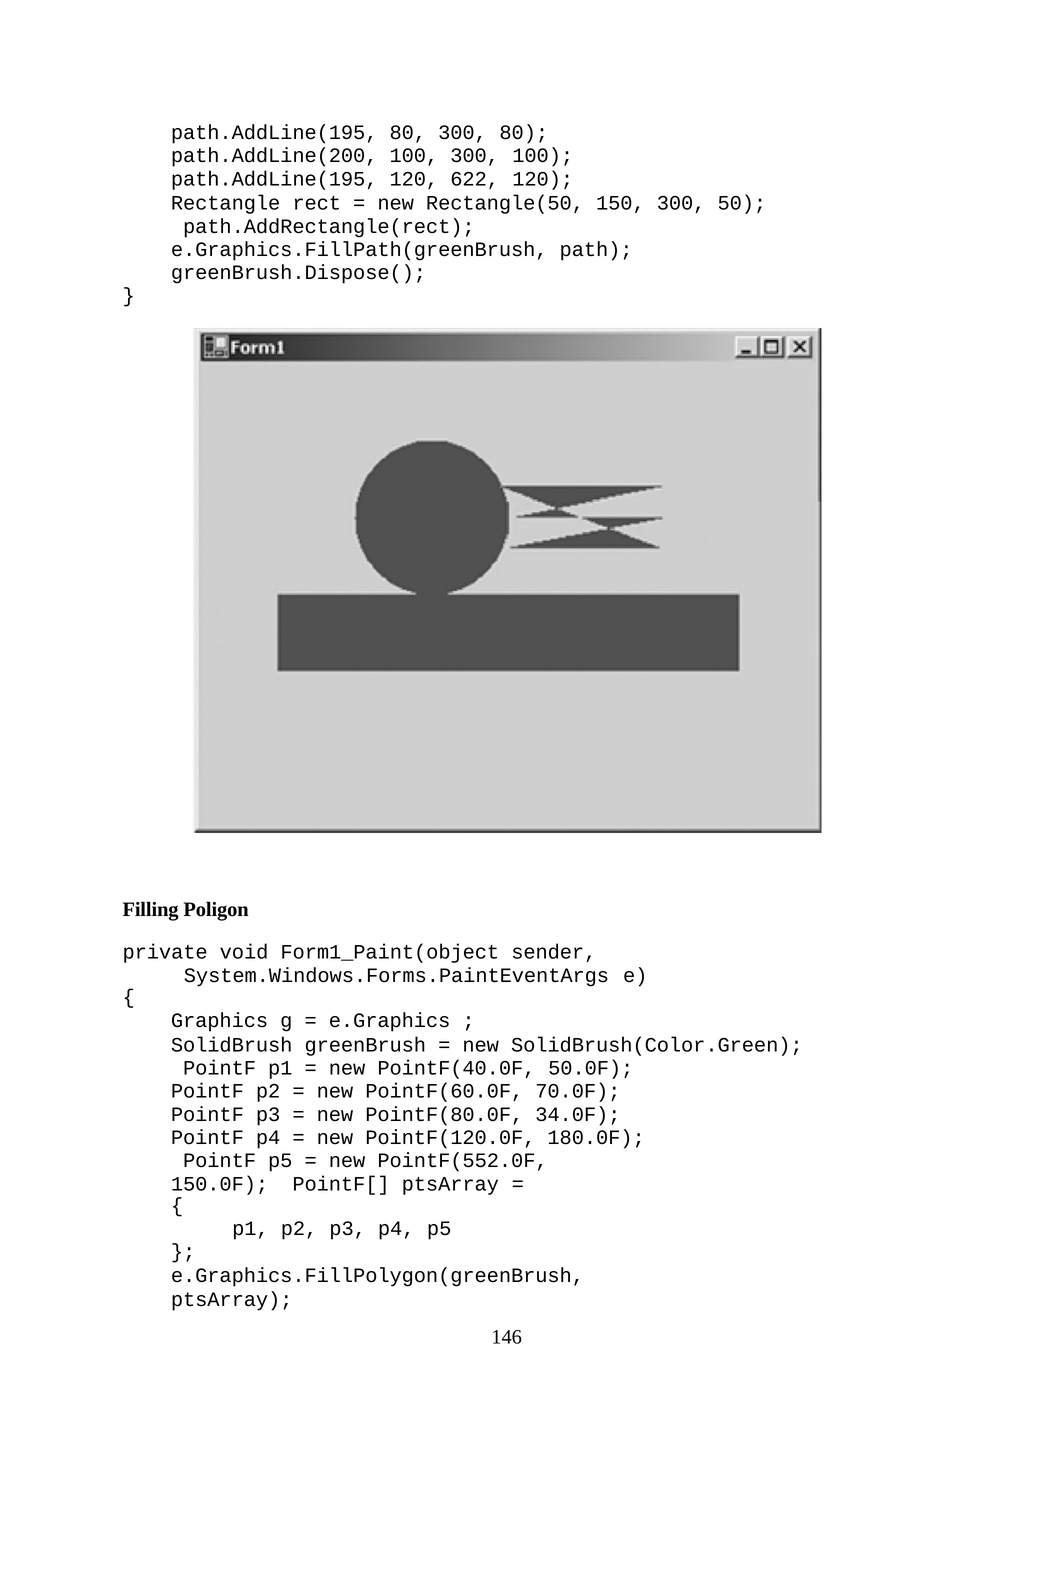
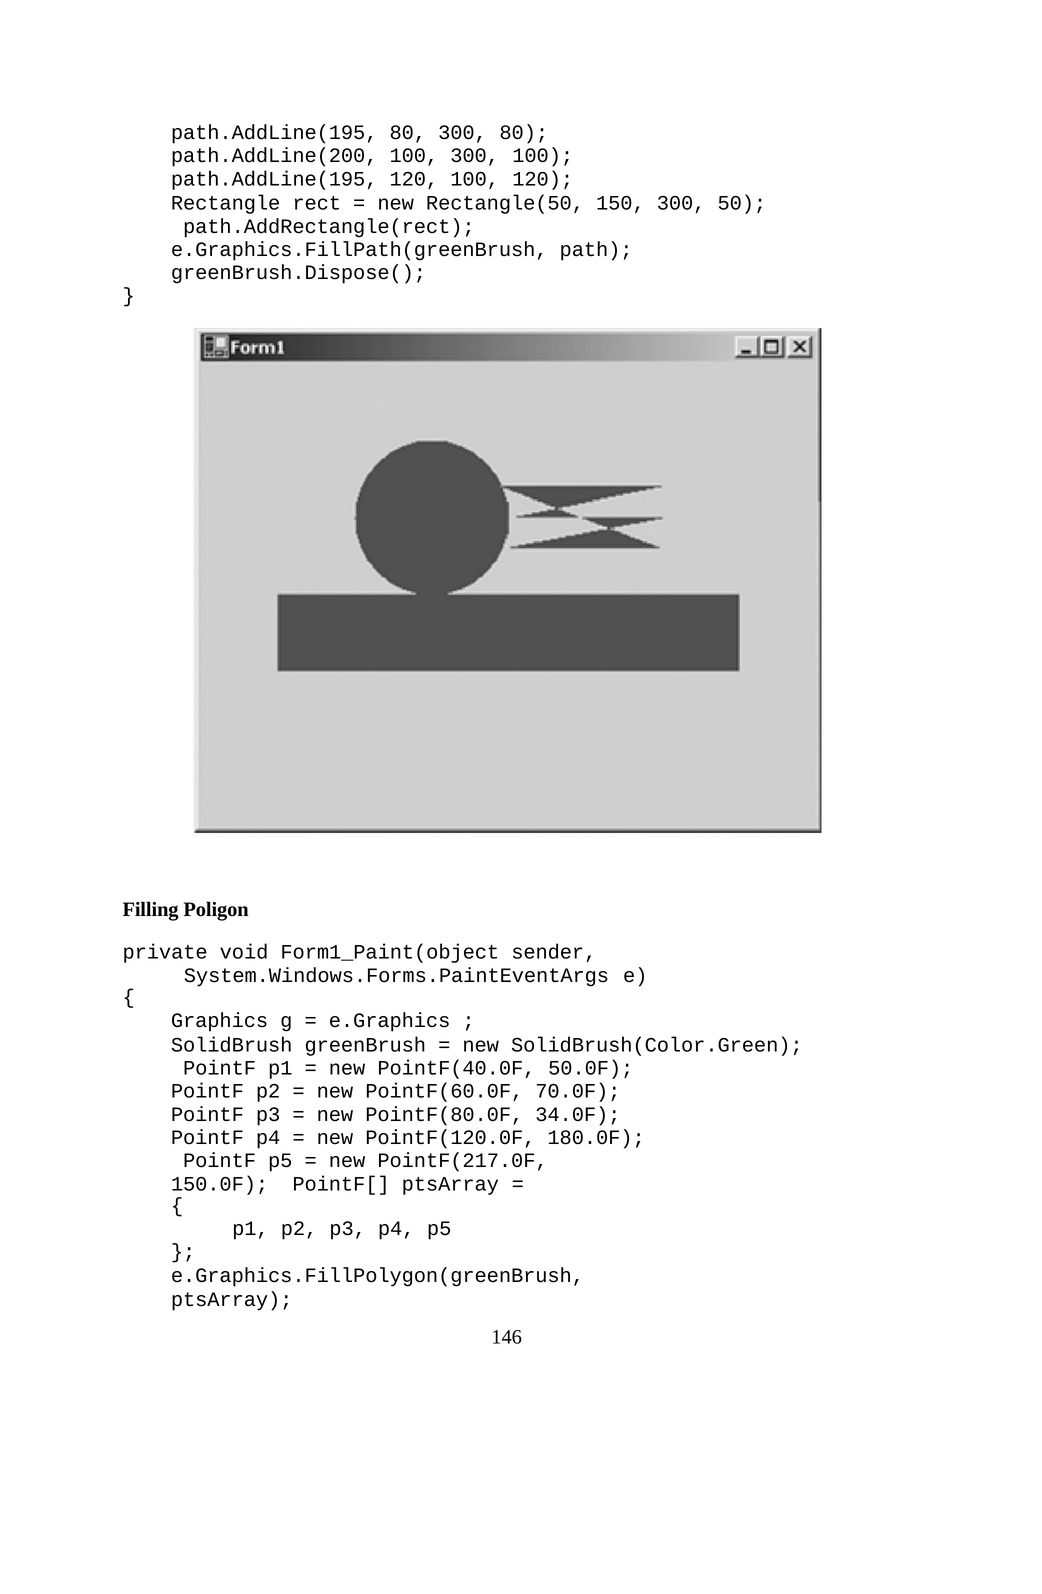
120 622: 622 -> 100 (475, 179)
PointF(552.0F: PointF(552.0F -> PointF(217.0F (463, 1160)
